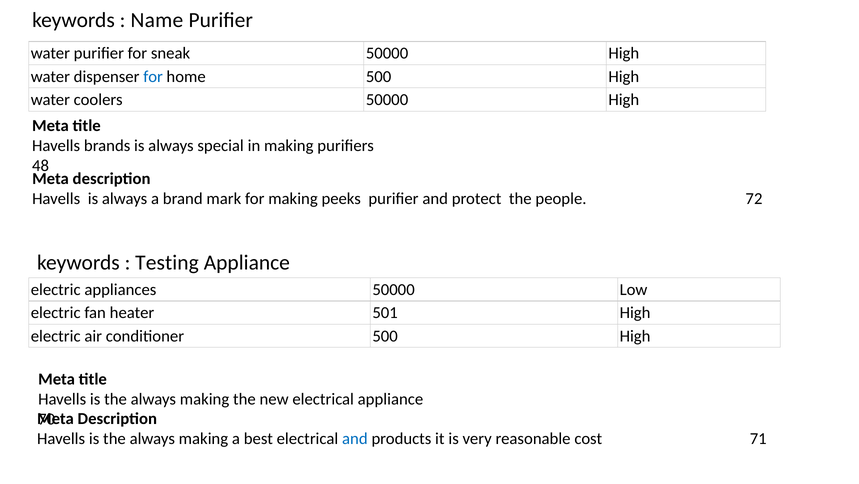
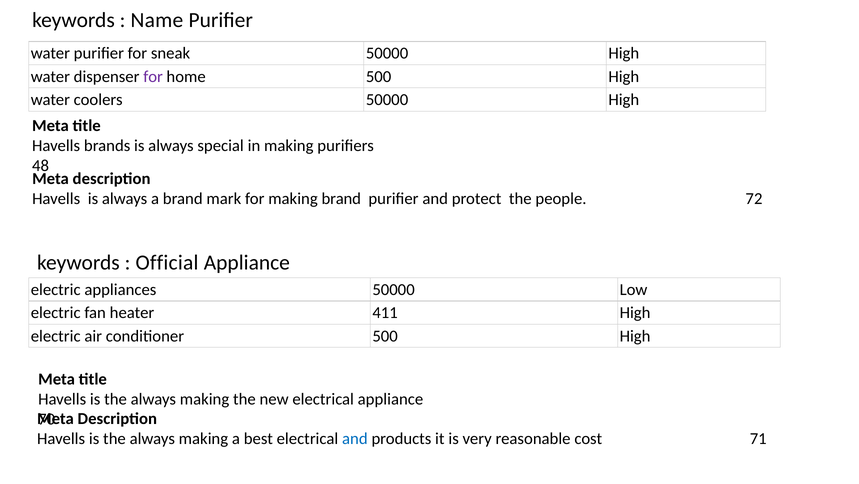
for colour: blue -> purple (153, 76)
making peeks: peeks -> brand (341, 199)
Testing: Testing -> Official (167, 263)
501: 501 -> 411 (385, 313)
